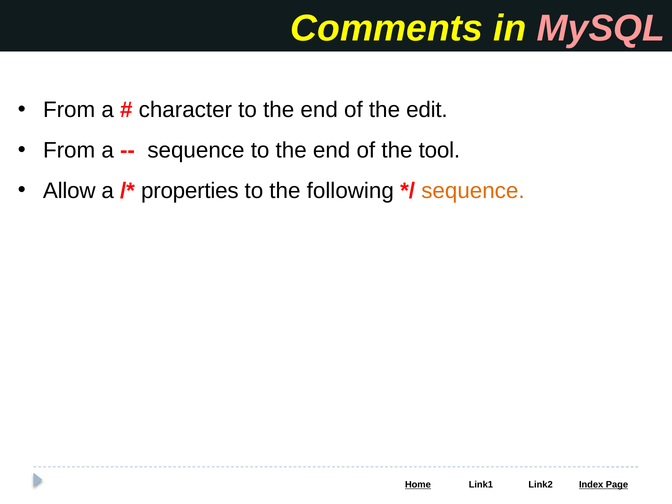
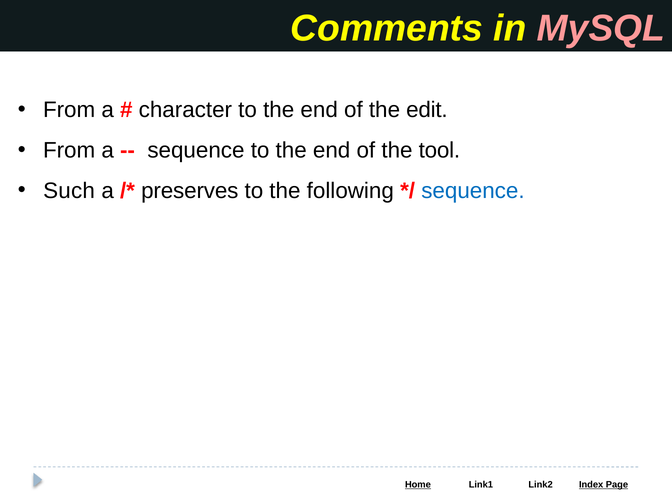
Allow: Allow -> Such (69, 191)
properties: properties -> preserves (190, 191)
sequence colour: orange -> blue (473, 191)
